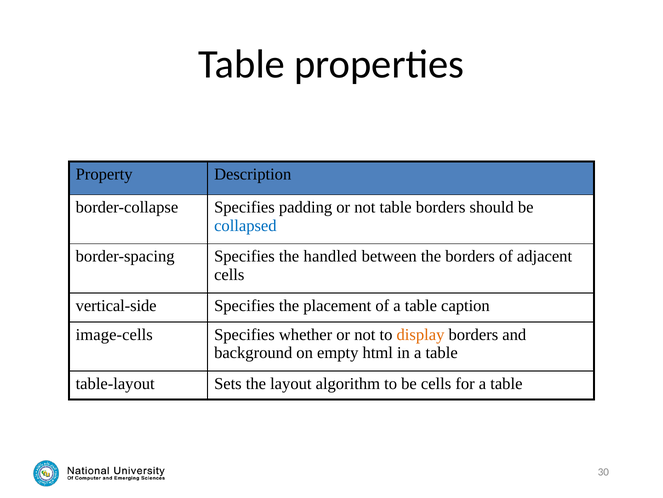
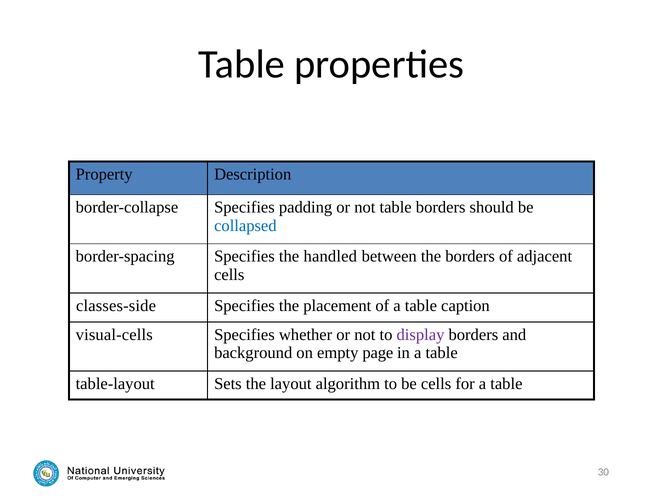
vertical-side: vertical-side -> classes-side (116, 305)
image-cells: image-cells -> visual-cells (114, 334)
display colour: orange -> purple (420, 334)
html: html -> page (378, 352)
